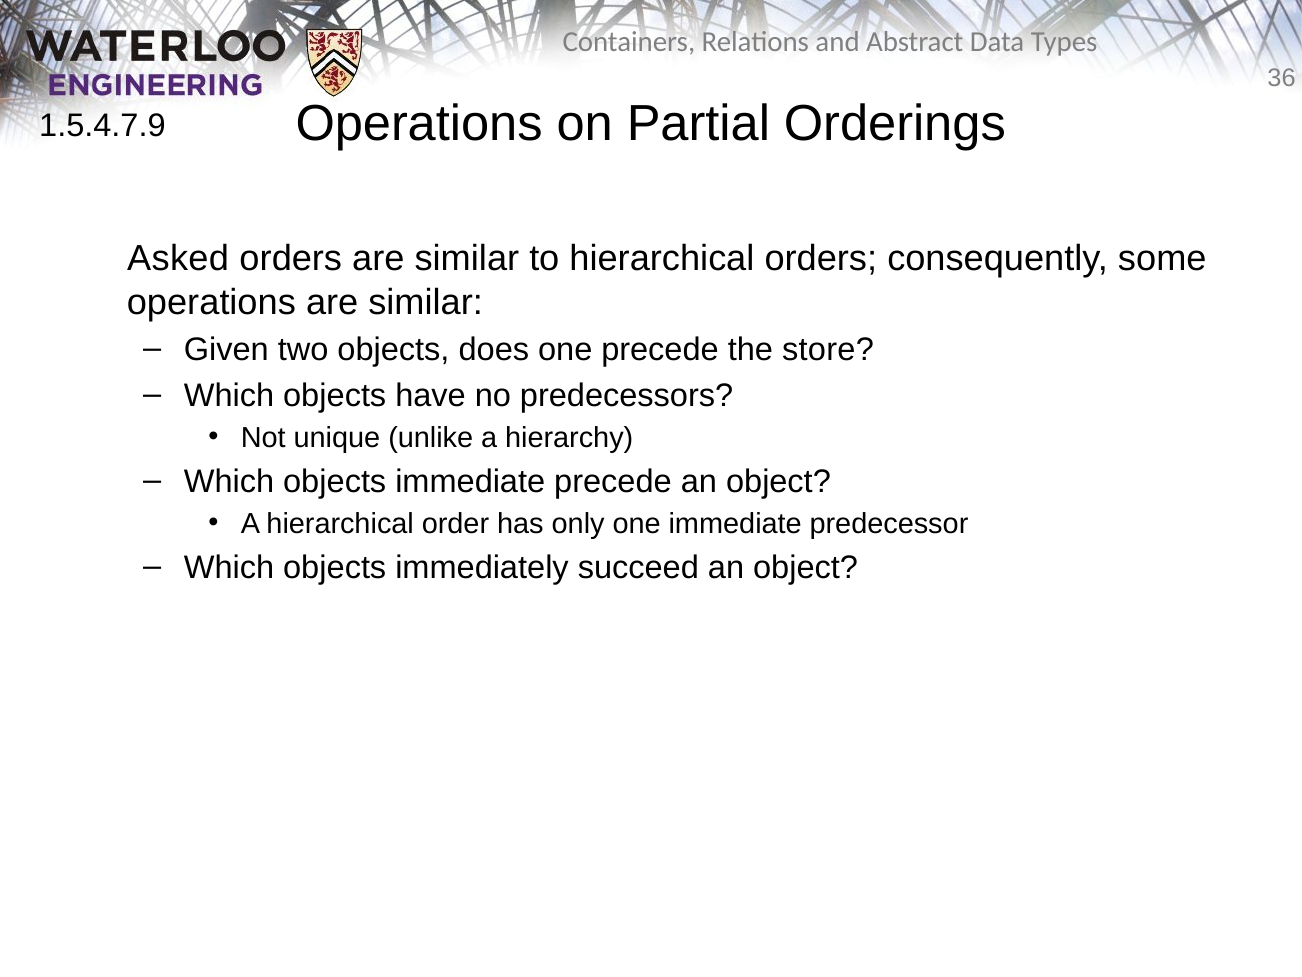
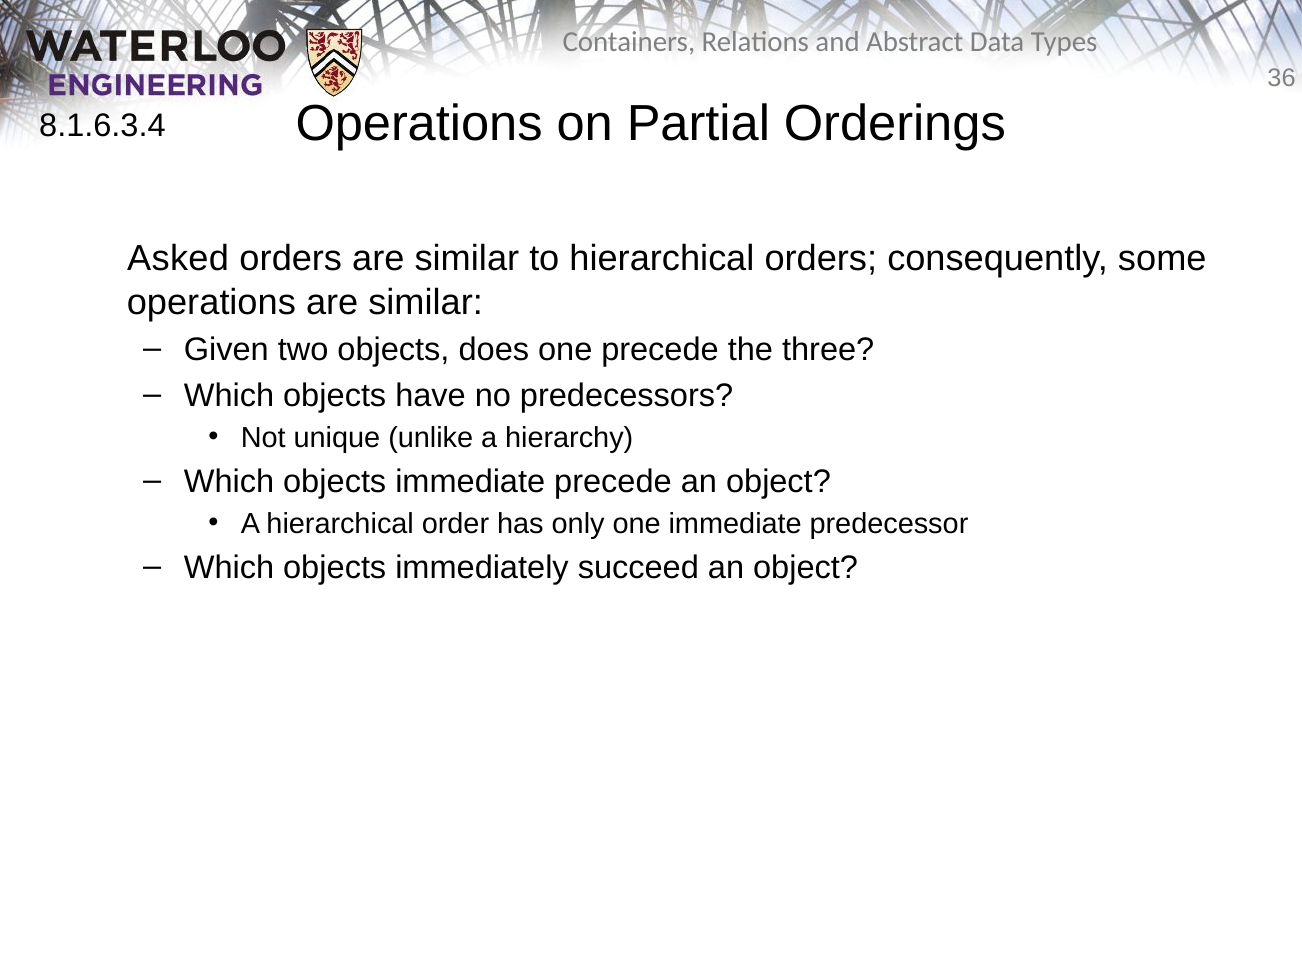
1.5.4.7.9: 1.5.4.7.9 -> 8.1.6.3.4 (102, 125)
store: store -> three (828, 350)
